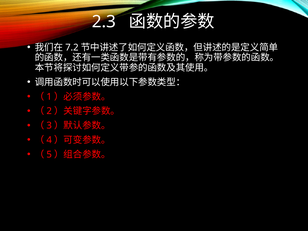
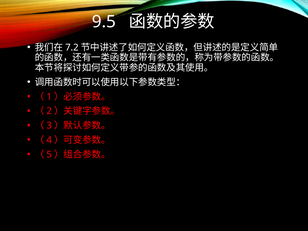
2.3: 2.3 -> 9.5 (104, 22)
